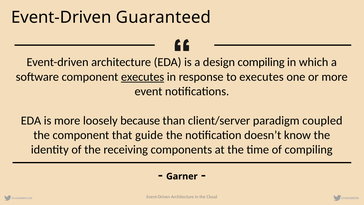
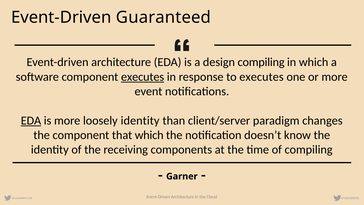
EDA underline: none -> present (31, 120)
loosely because: because -> identity (140, 120)
coupled: coupled -> changes (322, 120)
that guide: guide -> which (149, 135)
